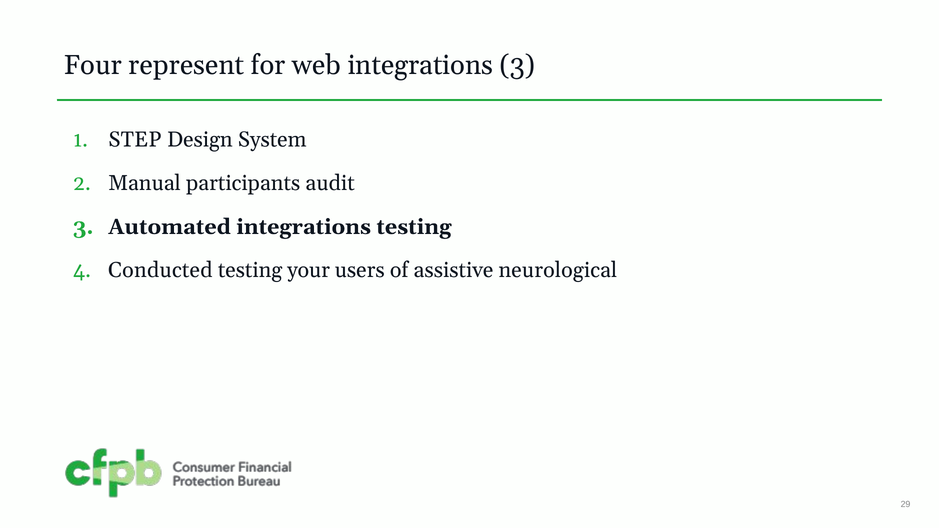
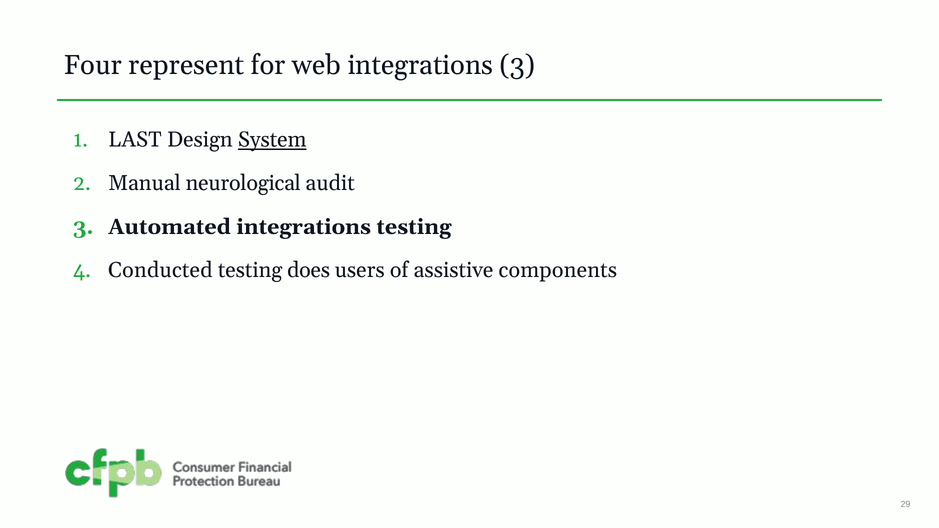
STEP: STEP -> LAST (135, 140)
System underline: none -> present (272, 140)
participants: participants -> neurological (243, 183)
your: your -> does (309, 270)
neurological: neurological -> components (558, 270)
